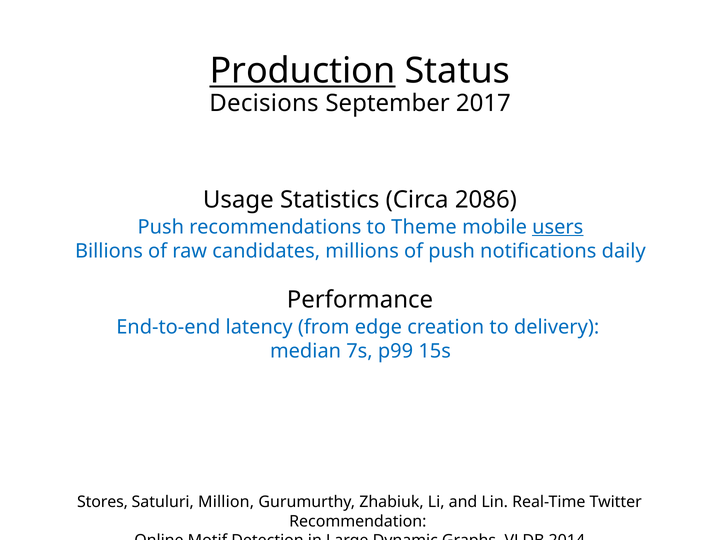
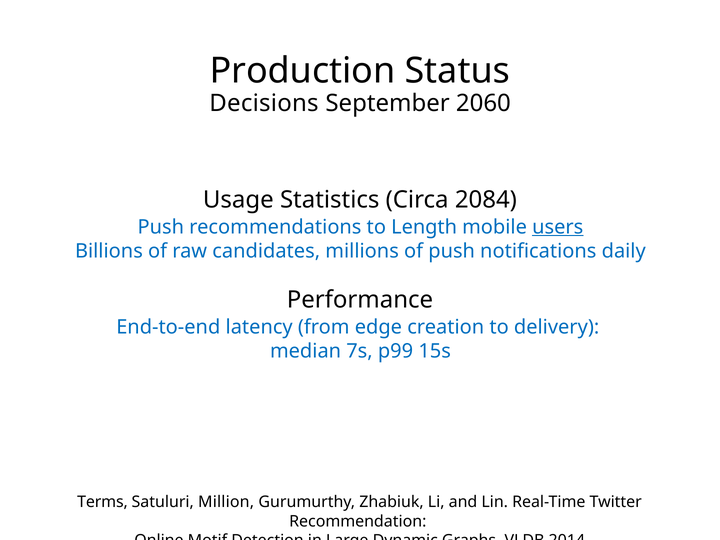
Production underline: present -> none (303, 71)
2017: 2017 -> 2060 (483, 103)
2086: 2086 -> 2084 (486, 200)
Theme: Theme -> Length (424, 227)
Stores: Stores -> Terms (103, 502)
